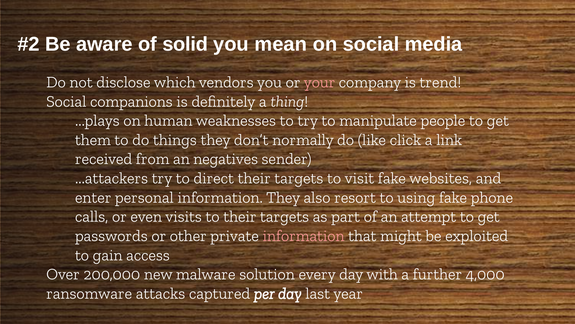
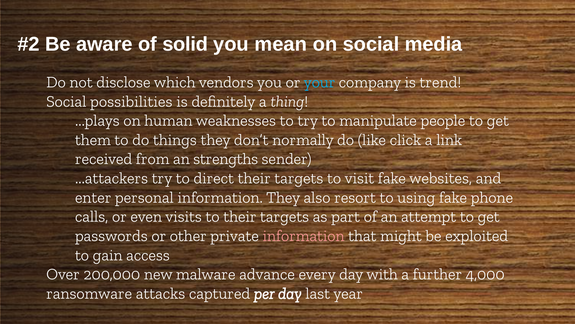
your colour: pink -> light blue (320, 82)
companions: companions -> possibilities (131, 101)
negatives: negatives -> strengths (226, 159)
solution: solution -> advance (267, 274)
